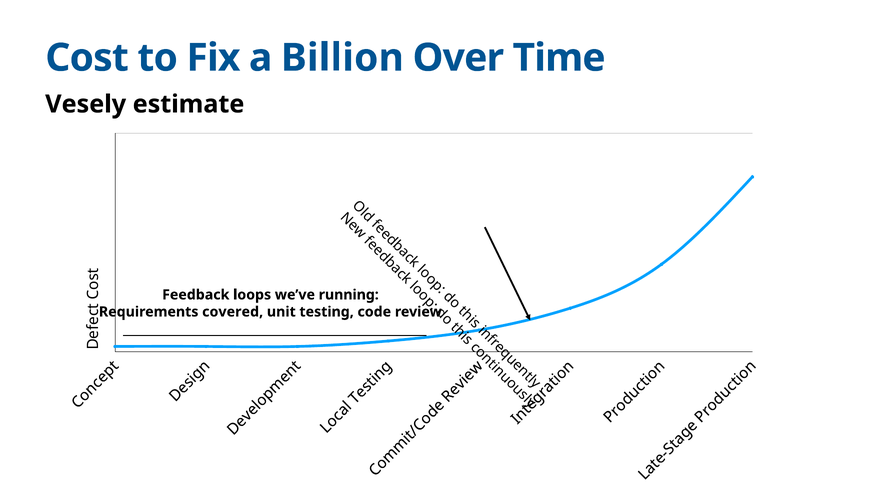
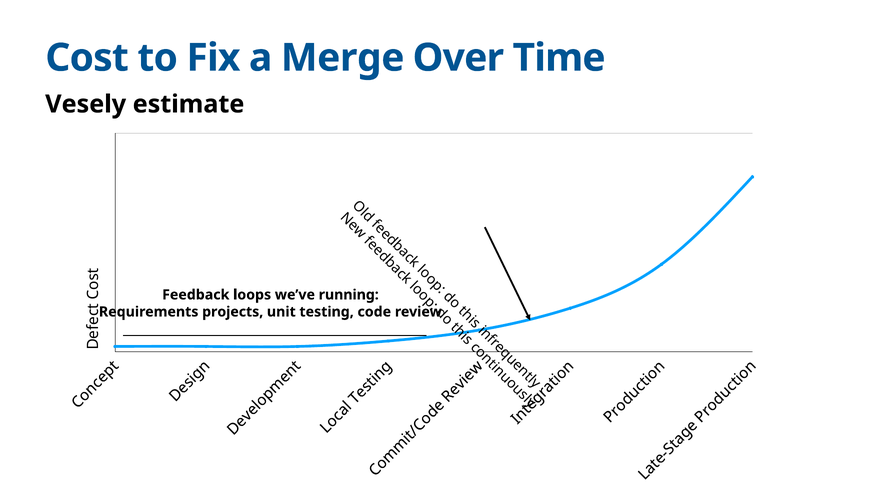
Billion: Billion -> Merge (343, 58)
covered: covered -> projects (233, 312)
